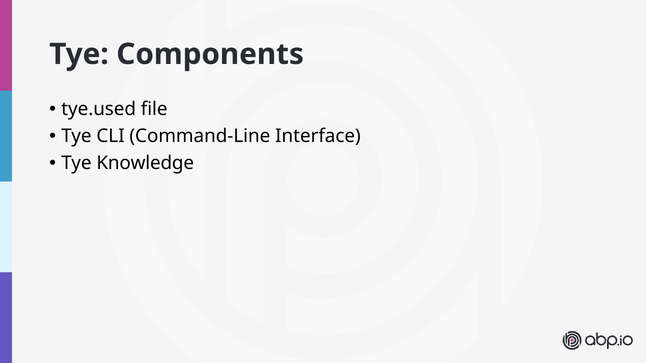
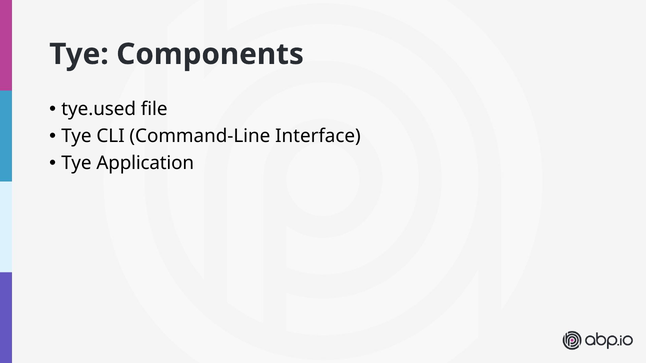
Knowledge: Knowledge -> Application (145, 163)
